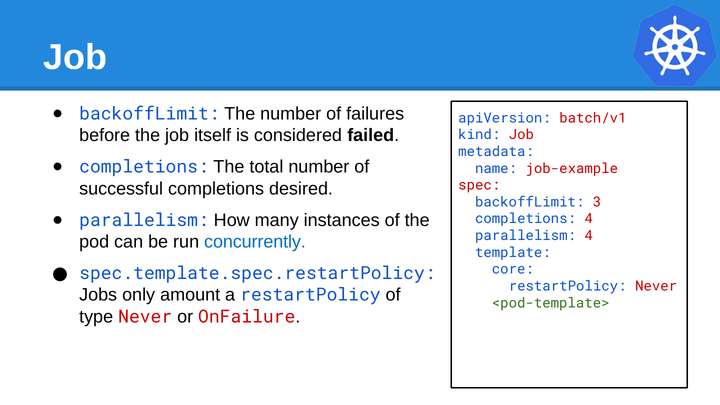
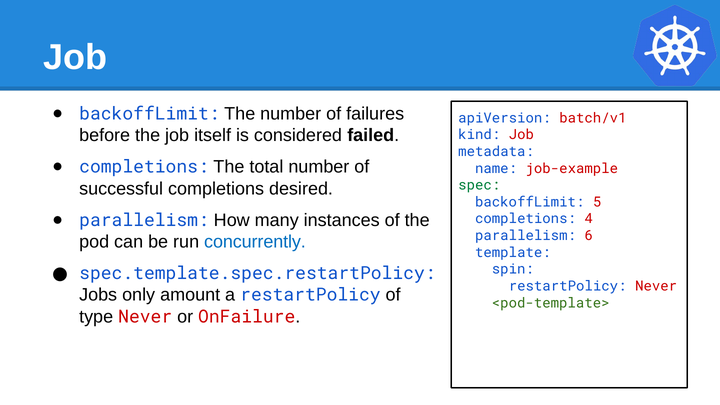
spec colour: red -> green (479, 185)
3: 3 -> 5 (597, 202)
parallelism 4: 4 -> 6 (589, 236)
core: core -> spin (513, 269)
